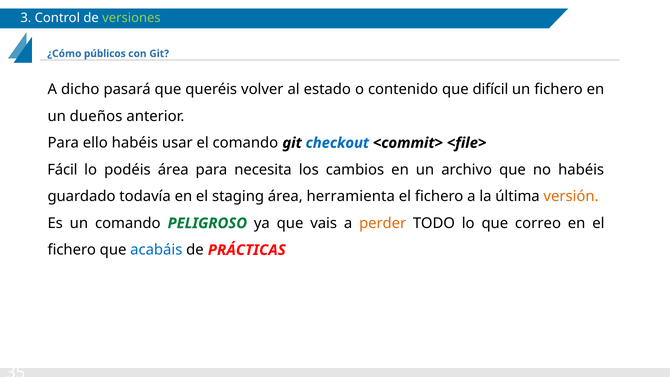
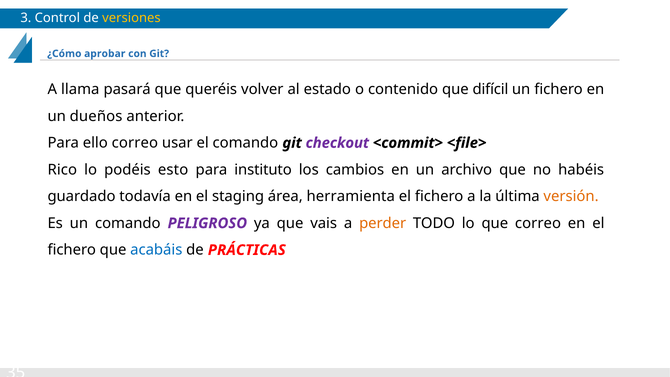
versiones colour: light green -> yellow (131, 18)
públicos: públicos -> aprobar (105, 54)
dicho: dicho -> llama (80, 89)
ello habéis: habéis -> correo (135, 143)
checkout colour: blue -> purple (337, 143)
Fácil: Fácil -> Rico (62, 170)
podéis área: área -> esto (173, 170)
necesita: necesita -> instituto (263, 170)
PELIGROSO colour: green -> purple (207, 223)
